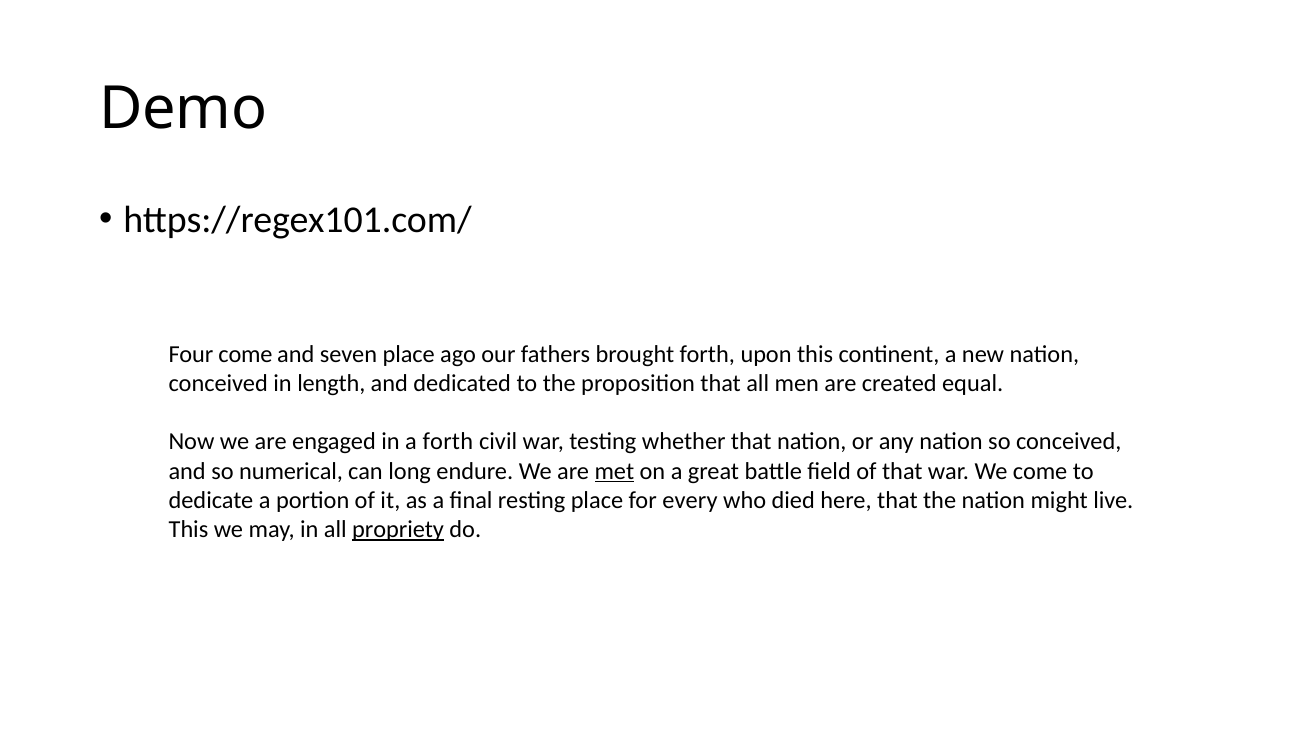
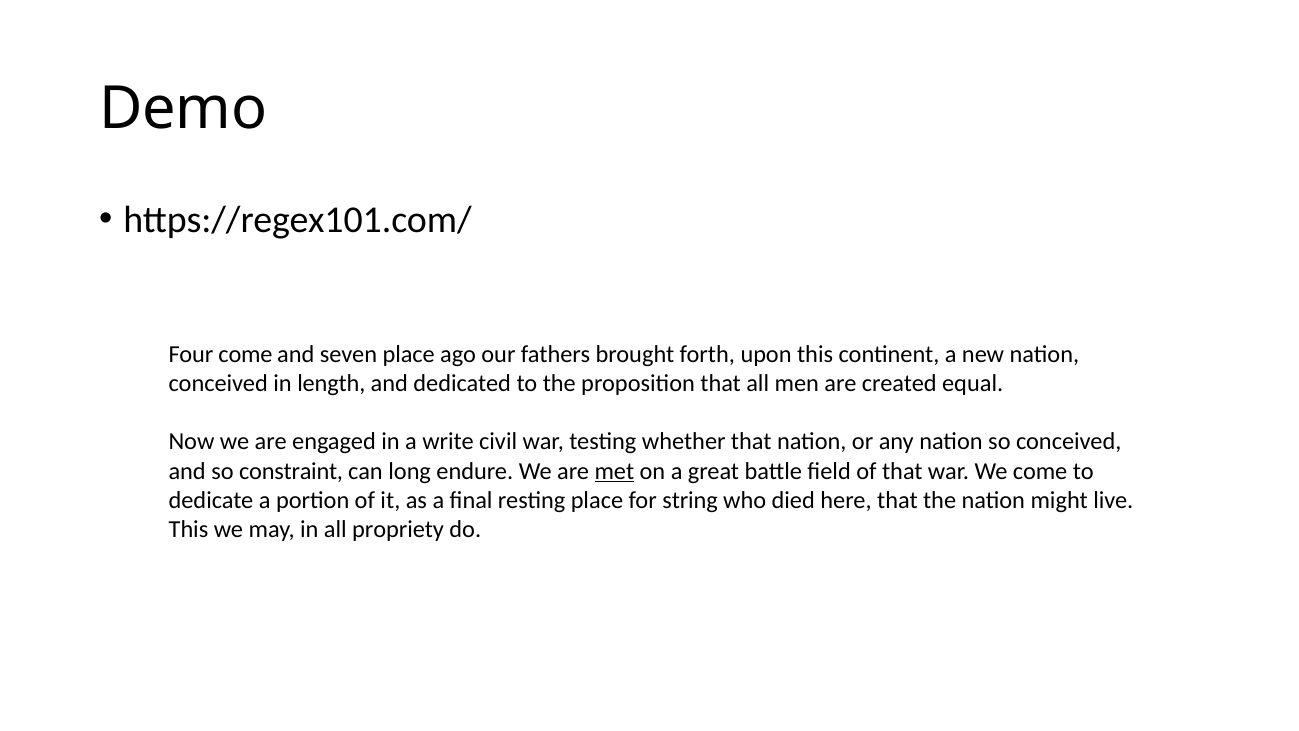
a forth: forth -> write (448, 442)
numerical: numerical -> constraint (291, 471)
every: every -> string (690, 500)
propriety underline: present -> none (398, 529)
